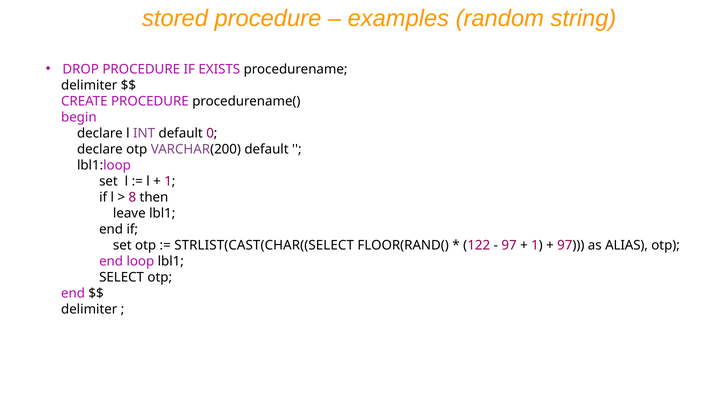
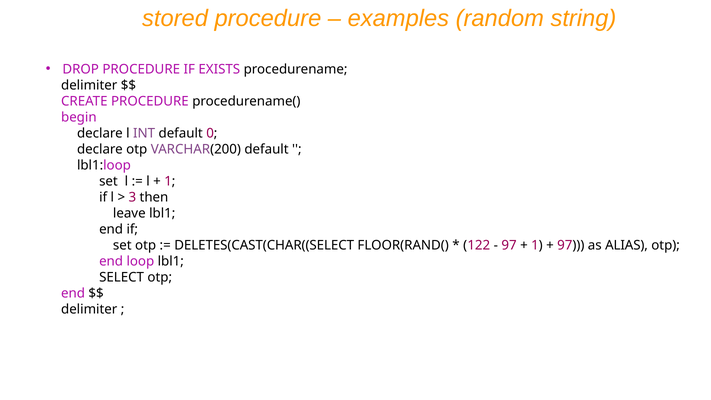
8: 8 -> 3 (132, 197)
STRLIST(CAST(CHAR((SELECT: STRLIST(CAST(CHAR((SELECT -> DELETES(CAST(CHAR((SELECT (264, 245)
